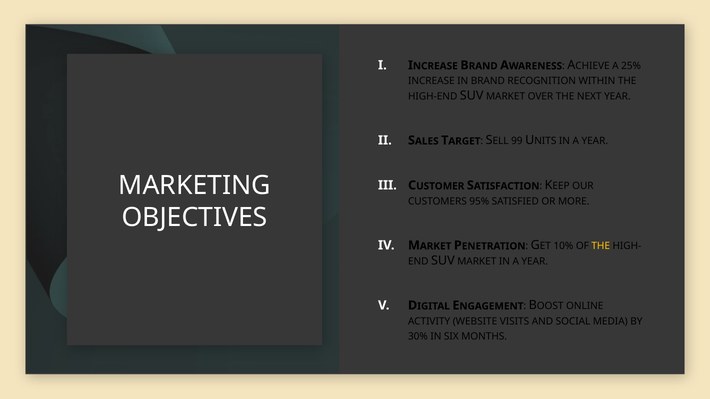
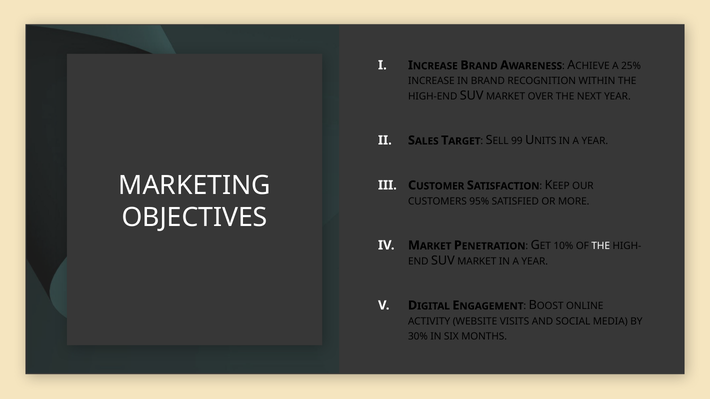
THE colour: yellow -> white (601, 246)
